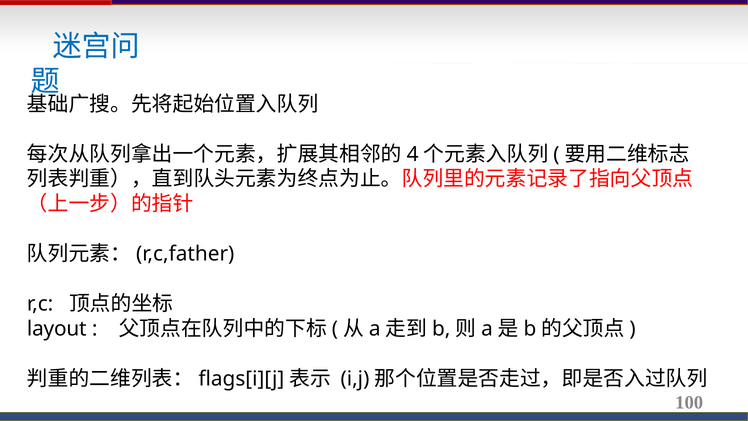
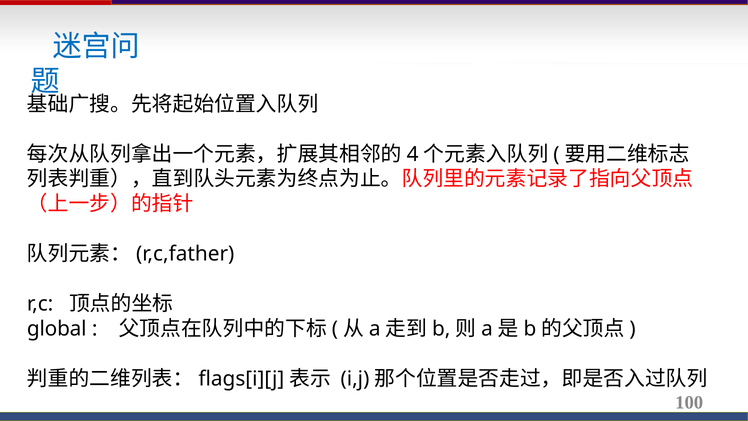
layout: layout -> global (57, 329)
